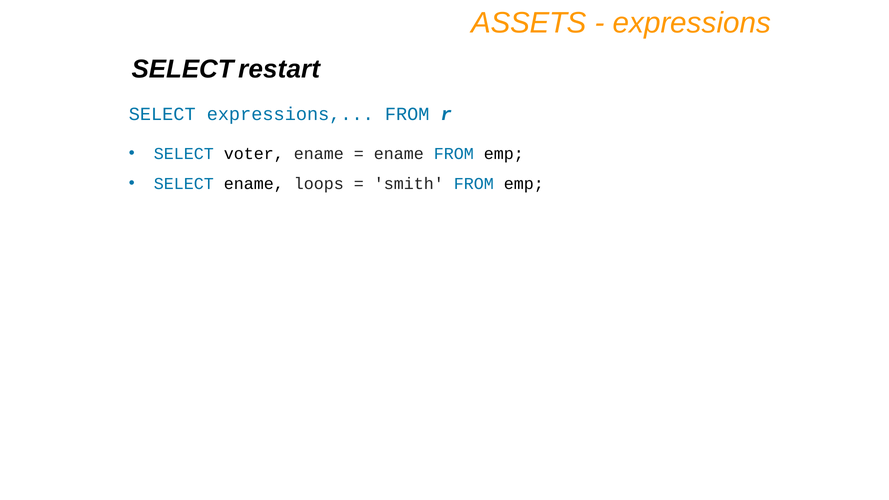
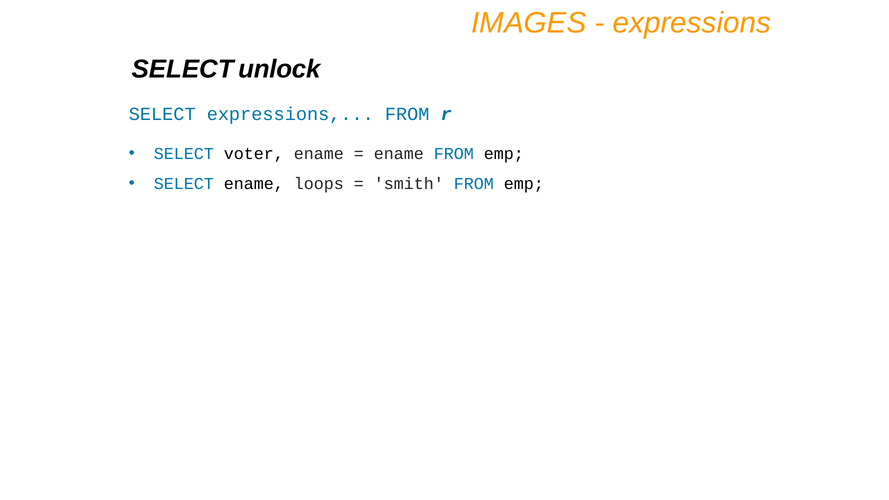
ASSETS: ASSETS -> IMAGES (529, 23)
restart: restart -> unlock (279, 69)
